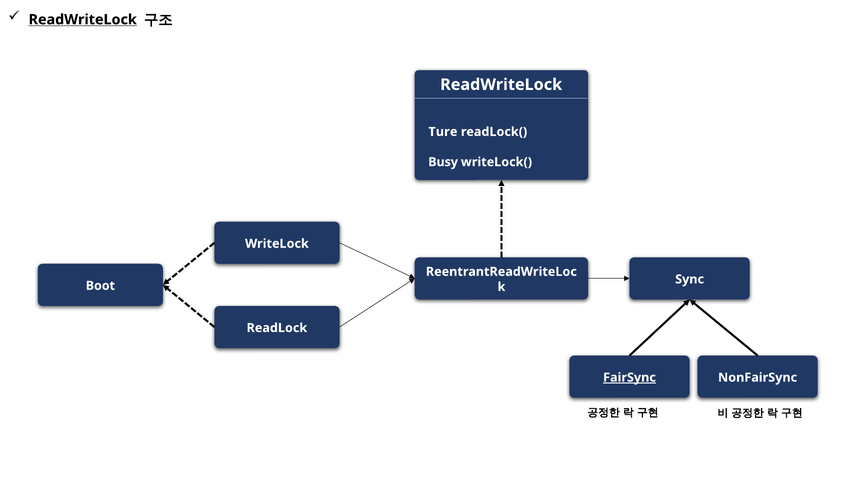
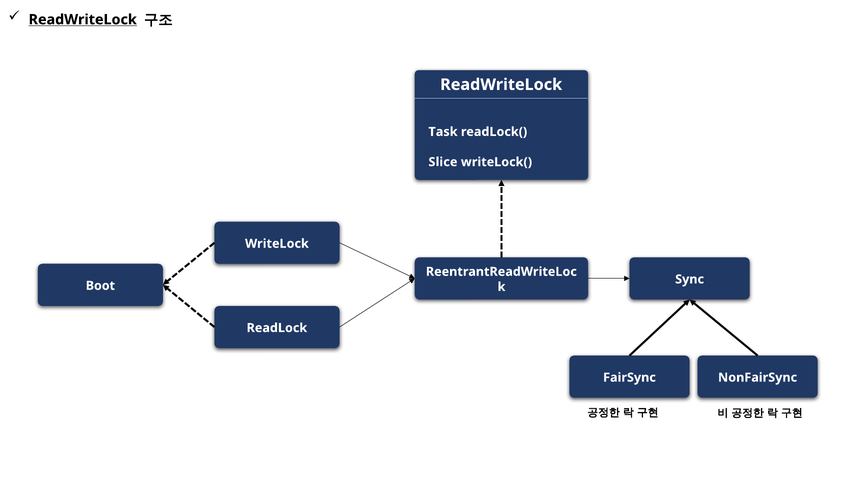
Ture: Ture -> Task (443, 132)
Busy: Busy -> Slice (443, 162)
FairSync underline: present -> none (629, 377)
